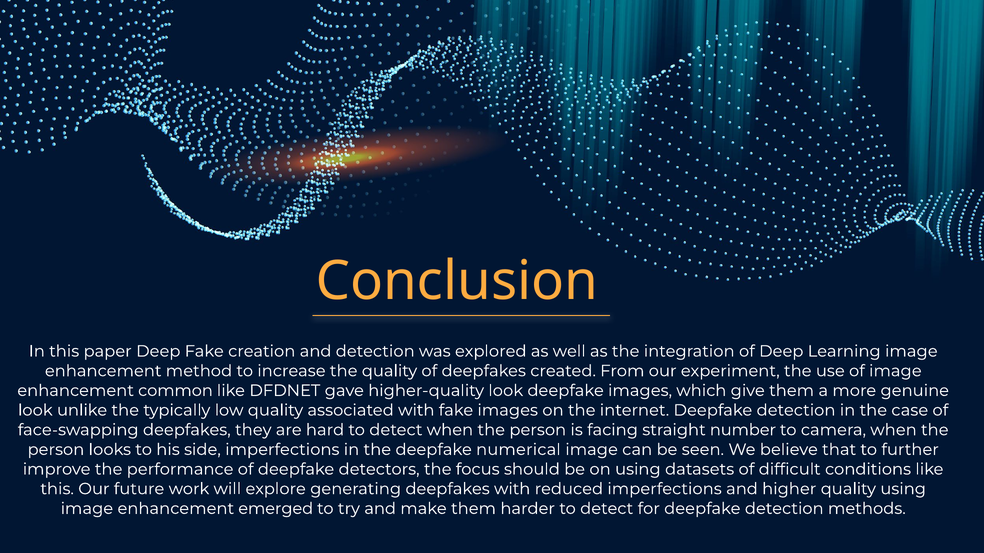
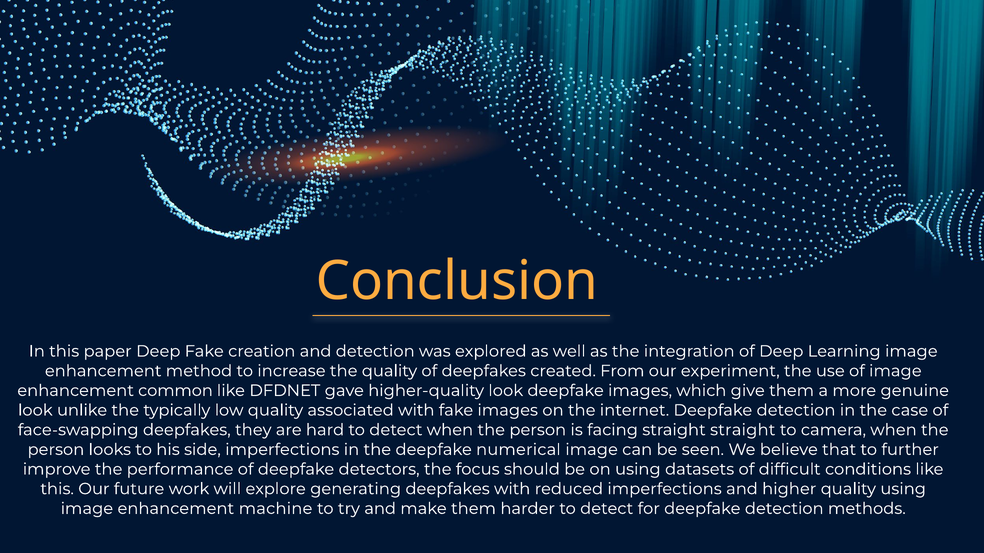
straight number: number -> straight (743, 430)
emerged: emerged -> machine (276, 509)
